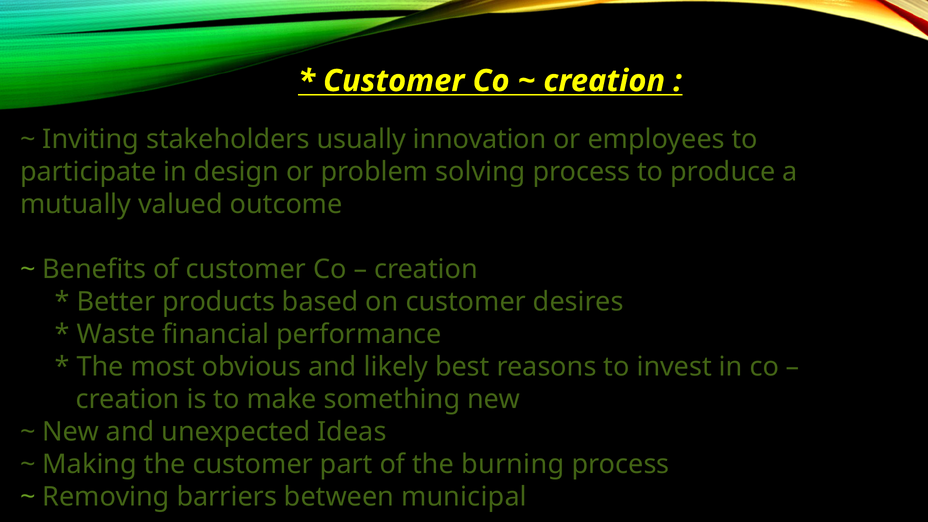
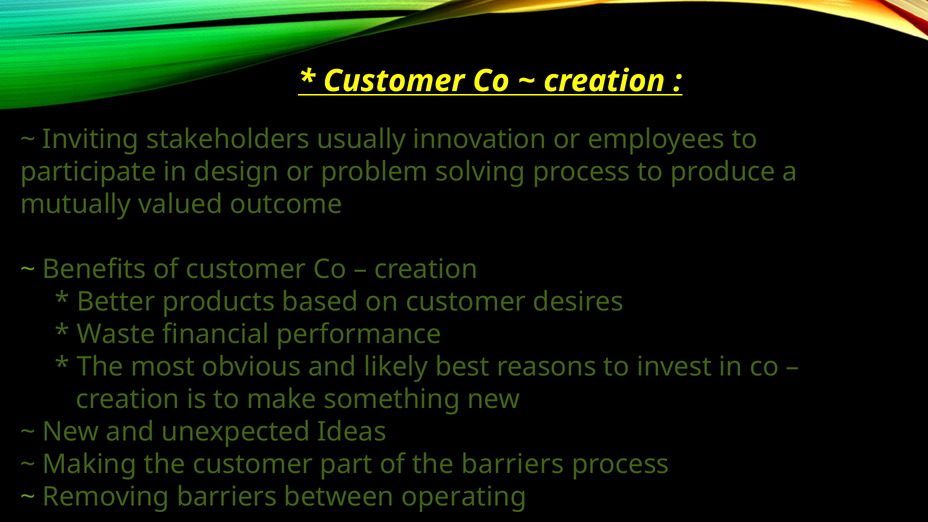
the burning: burning -> barriers (513, 464)
municipal: municipal -> operating (464, 497)
